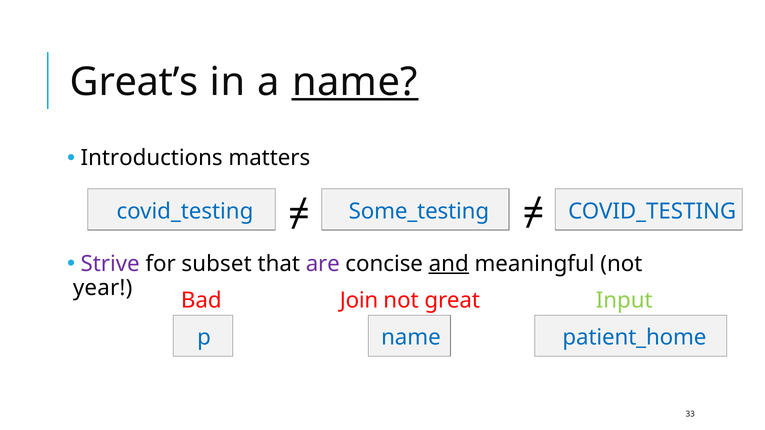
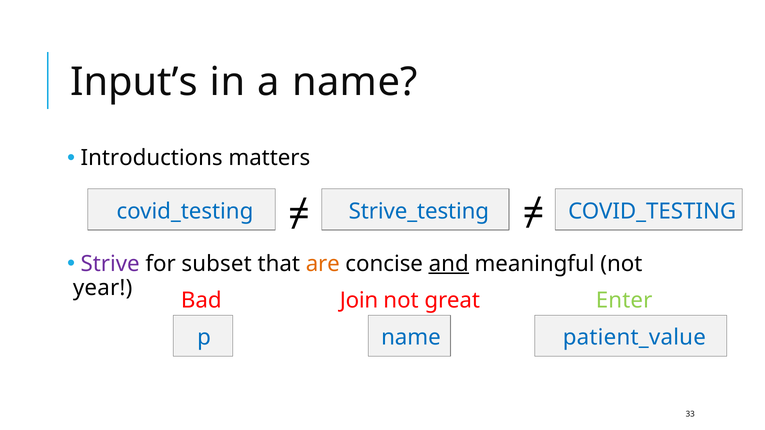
Great’s: Great’s -> Input’s (134, 82)
name underline: present -> none (355, 82)
Some_testing: Some_testing -> Strive_testing (419, 211)
are colour: purple -> orange (323, 264)
Input: Input -> Enter (624, 301)
patient_home: patient_home -> patient_value (634, 338)
